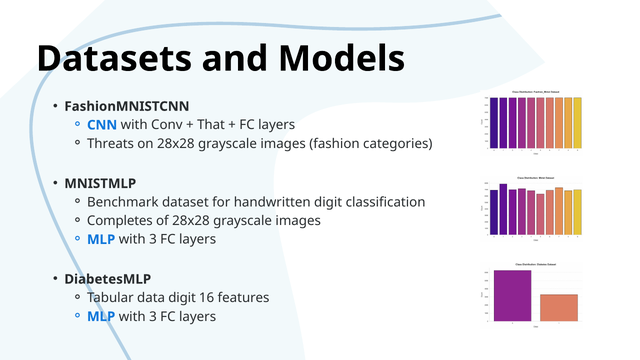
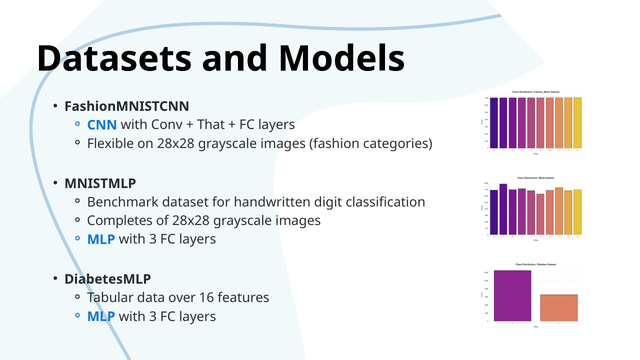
Threats: Threats -> Flexible (110, 144)
data digit: digit -> over (182, 298)
